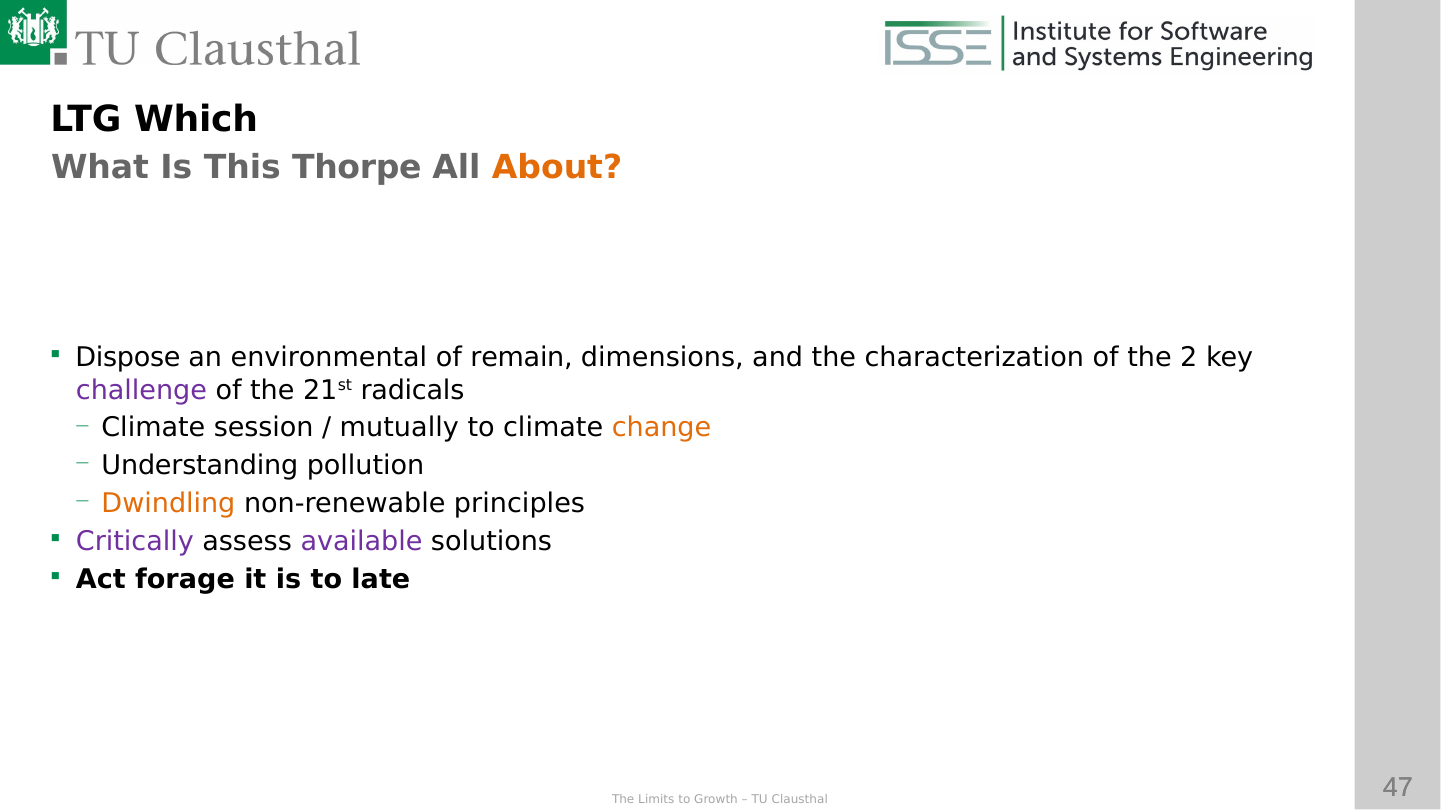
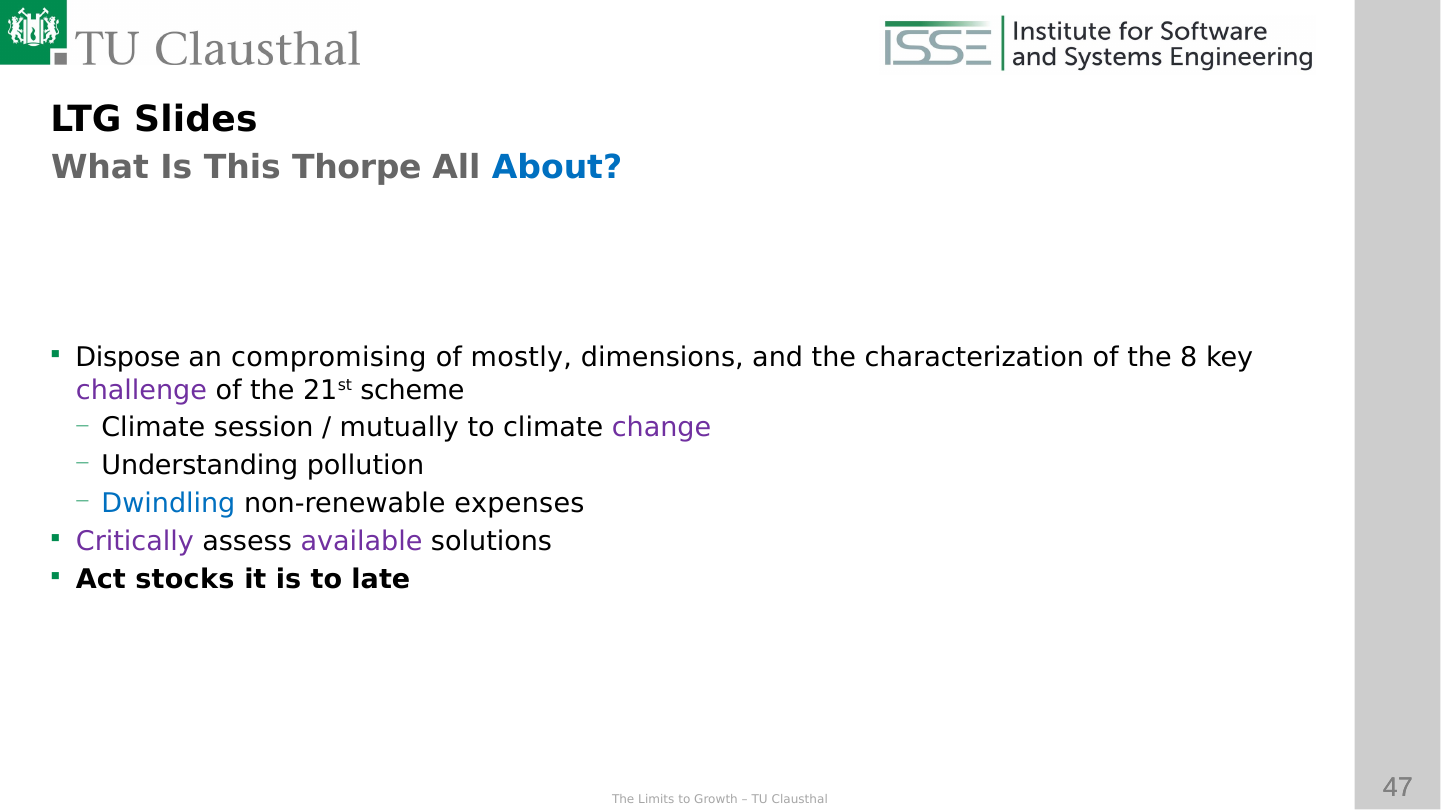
Which: Which -> Slides (196, 120)
About colour: orange -> blue (557, 167)
environmental: environmental -> compromising (329, 358)
remain: remain -> mostly (521, 358)
2: 2 -> 8 (1189, 358)
radicals: radicals -> scheme (412, 390)
change colour: orange -> purple (662, 428)
Dwindling colour: orange -> blue (168, 504)
principles: principles -> expenses (519, 504)
forage: forage -> stocks (185, 579)
